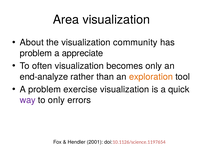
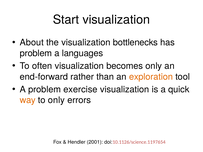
Area: Area -> Start (66, 20)
community: community -> bottlenecks (135, 43)
appreciate: appreciate -> languages (82, 53)
end-analyze: end-analyze -> end-forward (44, 77)
way colour: purple -> orange (28, 100)
